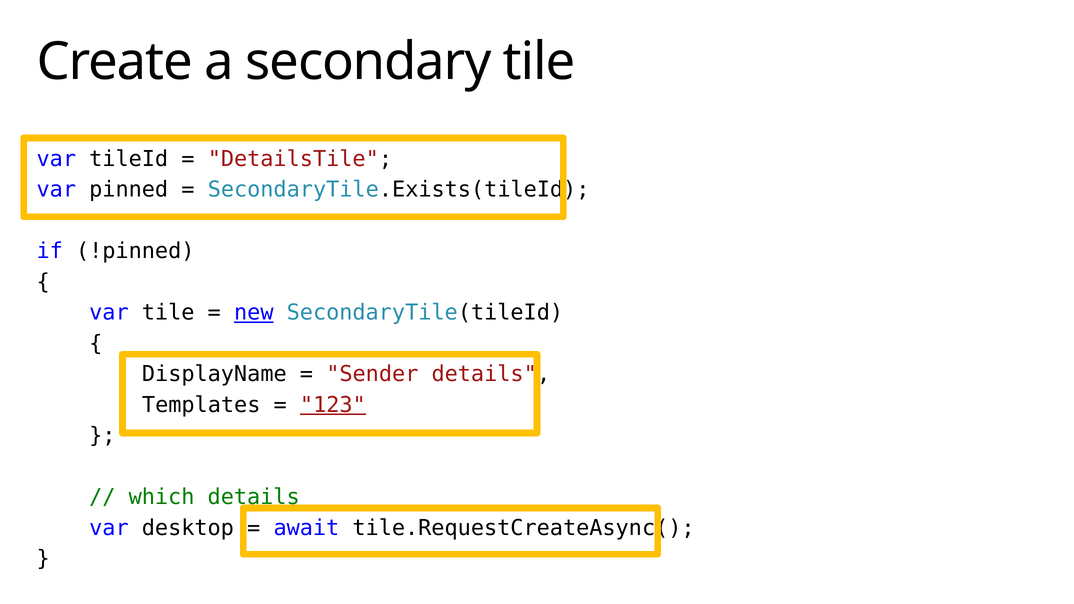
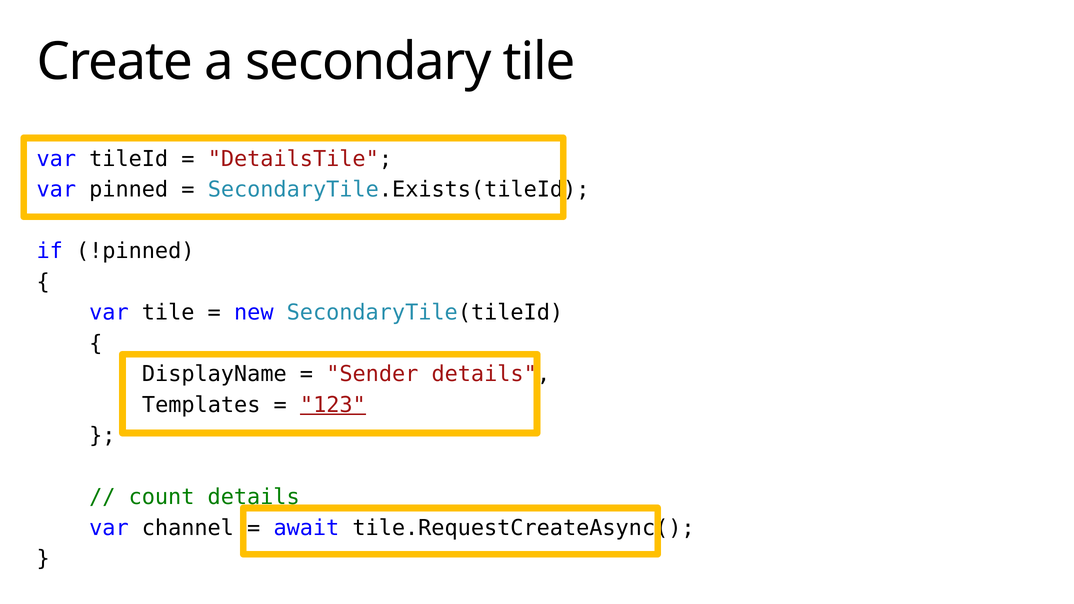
new underline: present -> none (254, 313)
which: which -> count (162, 497)
desktop: desktop -> channel (188, 528)
